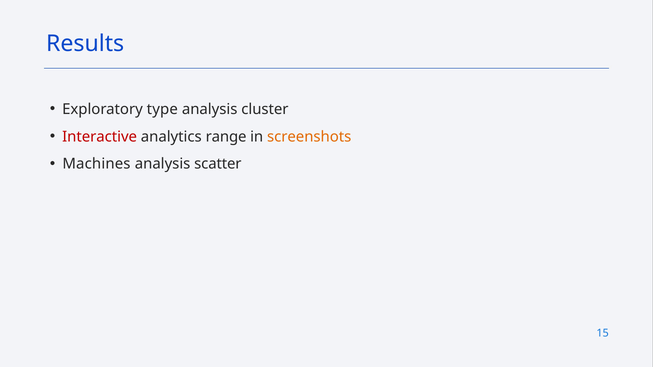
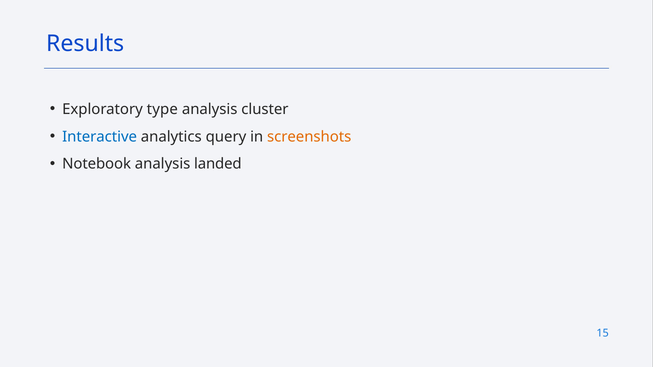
Interactive colour: red -> blue (100, 137)
range: range -> query (226, 137)
Machines: Machines -> Notebook (97, 164)
scatter: scatter -> landed (218, 164)
